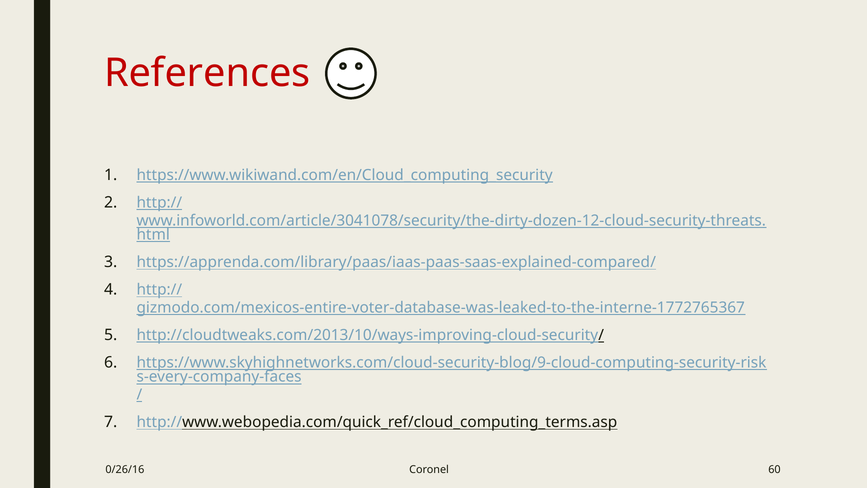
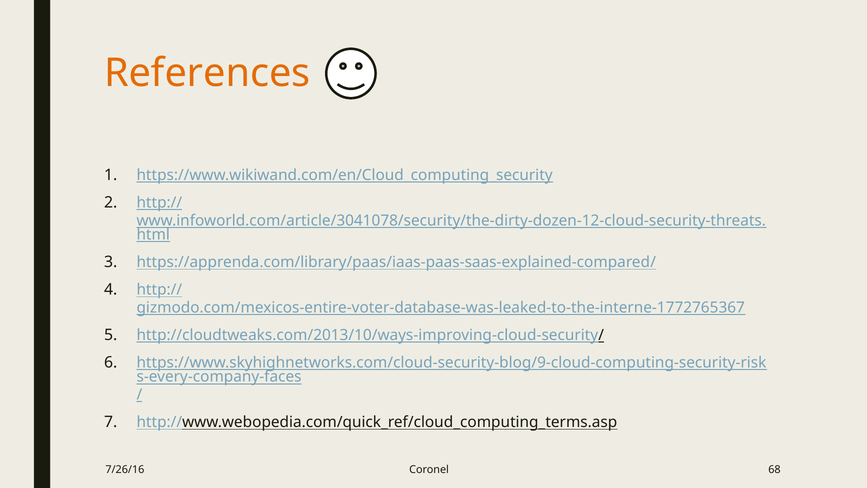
References colour: red -> orange (207, 73)
0/26/16: 0/26/16 -> 7/26/16 (125, 469)
60: 60 -> 68 (774, 469)
